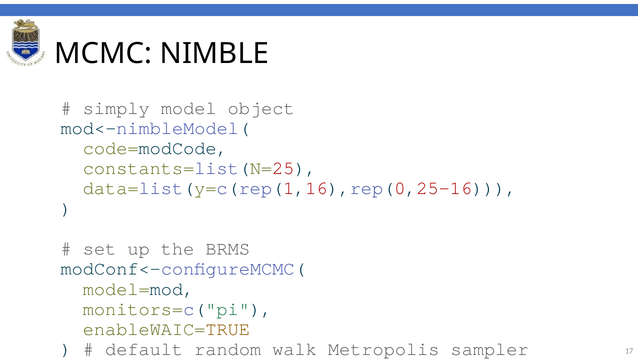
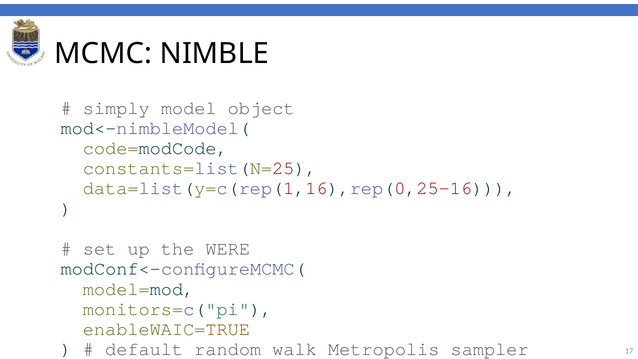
BRMS: BRMS -> WERE (228, 249)
